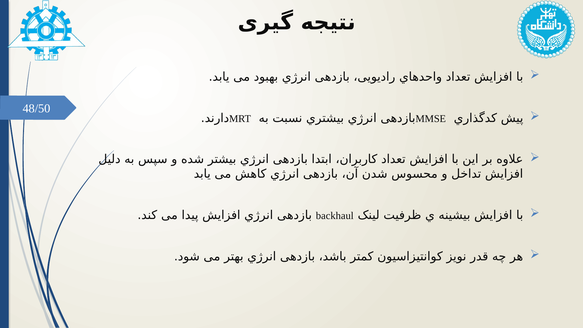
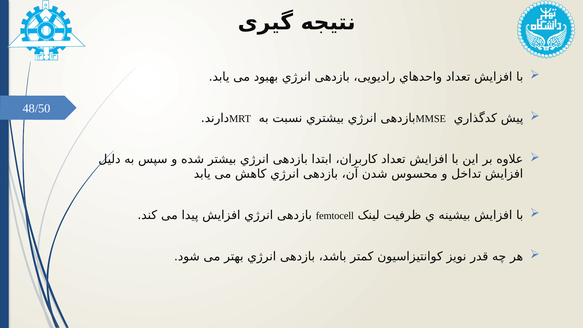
backhaul: backhaul -> femtocell (335, 216)
